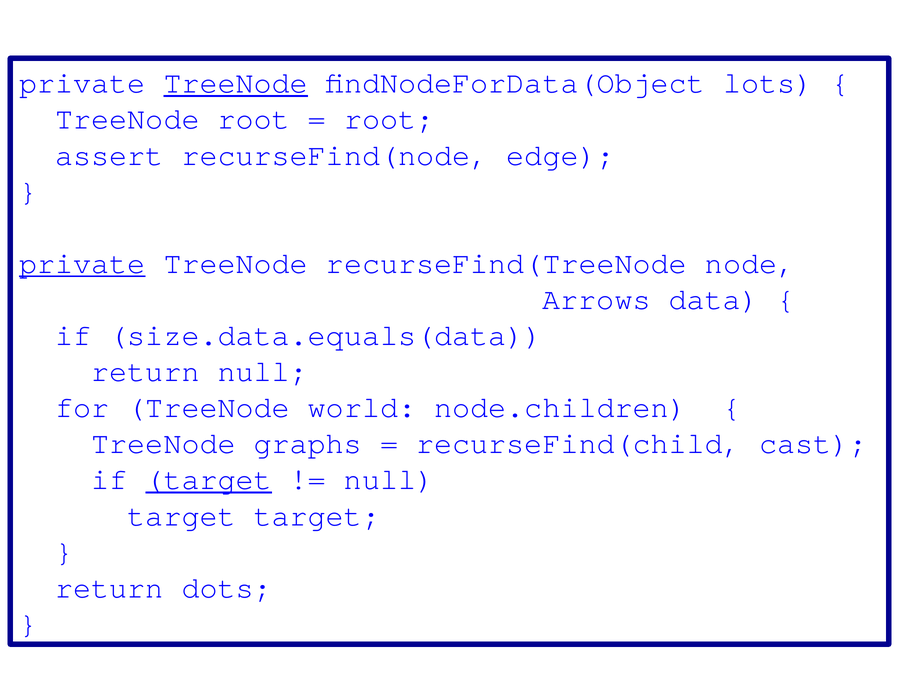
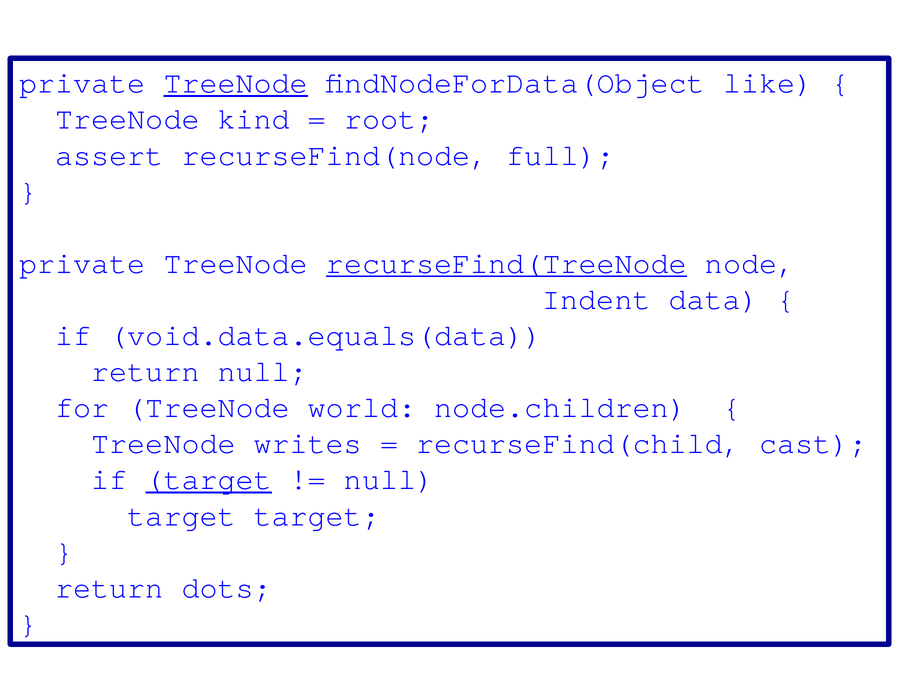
lots: lots -> like (768, 83)
TreeNode root: root -> kind (254, 119)
edge: edge -> full (561, 155)
private underline: present -> none (82, 263)
recurseFind(TreeNode underline: none -> present (506, 263)
Arrows: Arrows -> Indent (596, 300)
size.data.equals(data: size.data.equals(data -> void.data.equals(data (326, 336)
graphs: graphs -> writes (308, 444)
